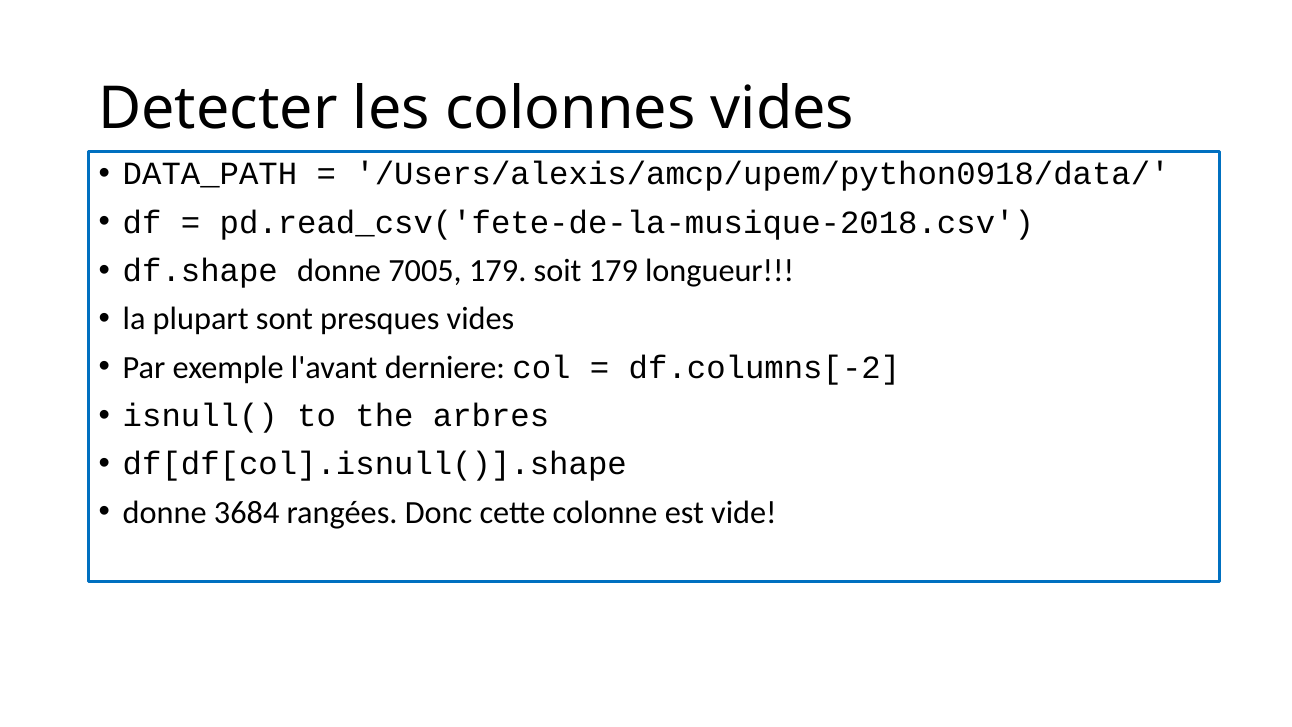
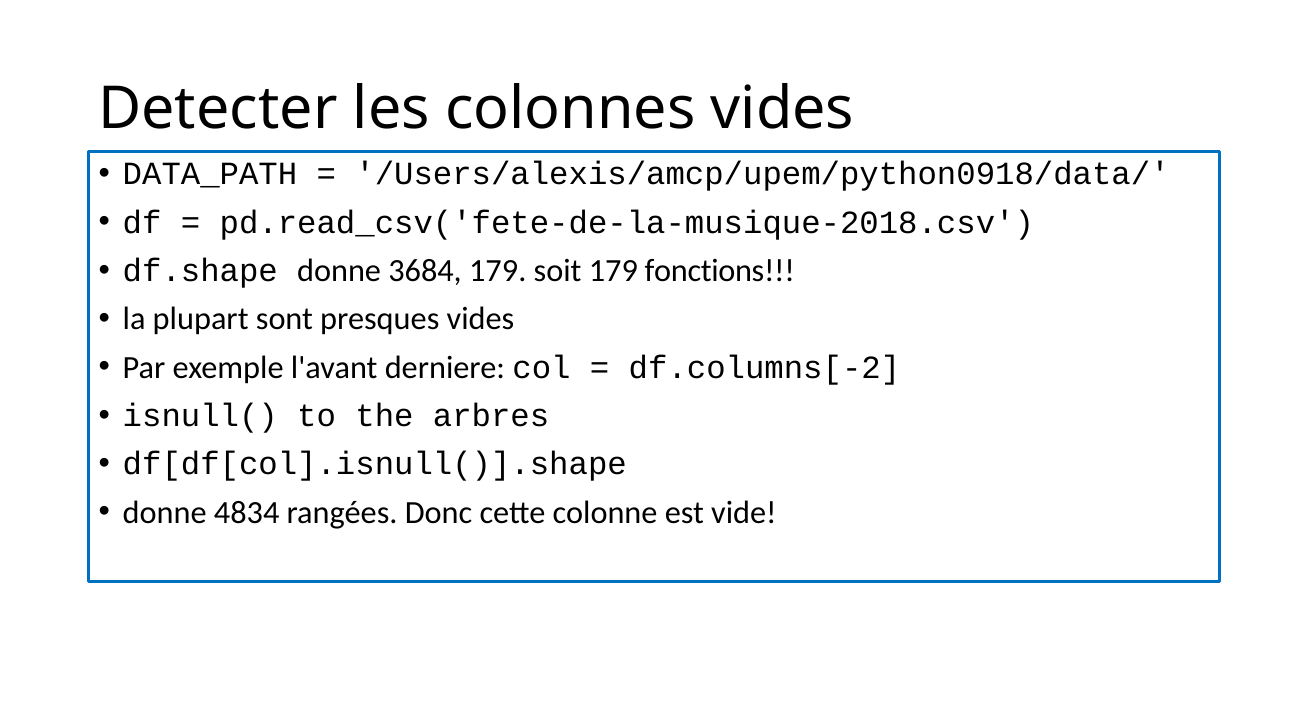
7005: 7005 -> 3684 (425, 271)
longueur: longueur -> fonctions (720, 271)
3684: 3684 -> 4834 (247, 512)
